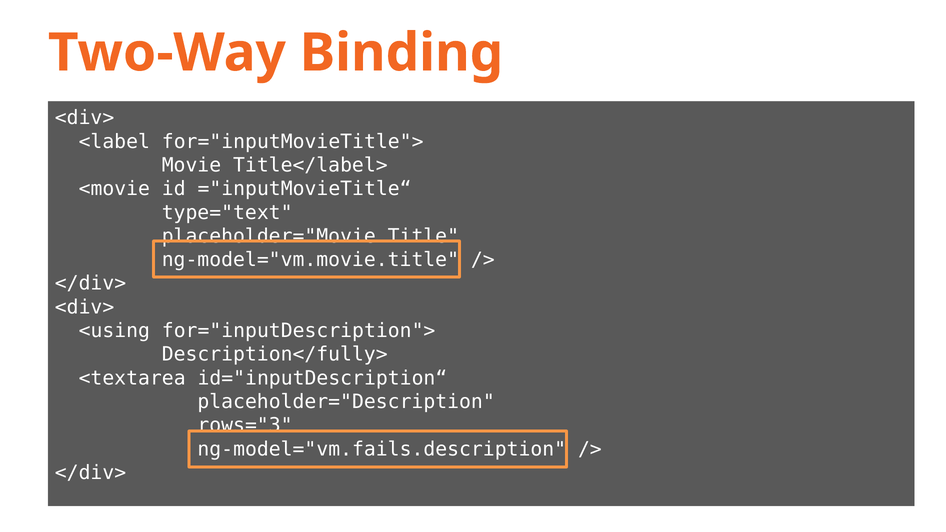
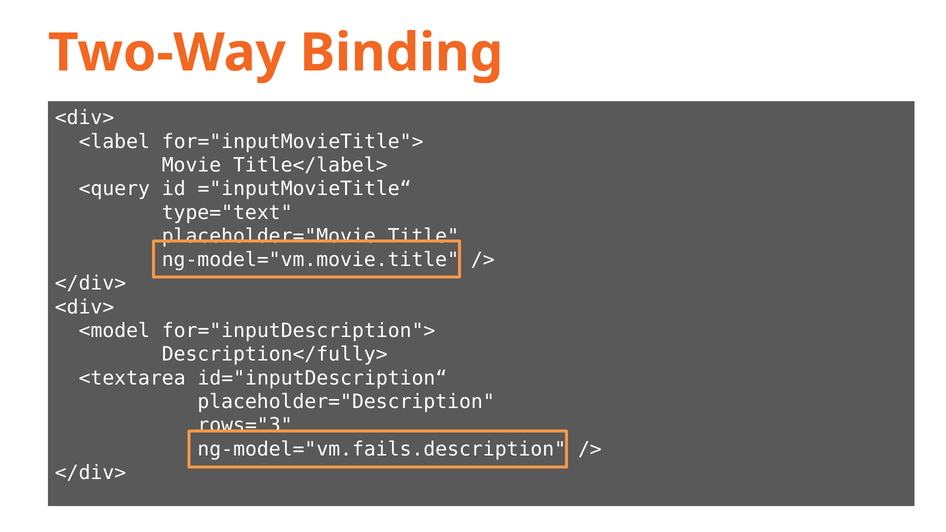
<movie: <movie -> <query (114, 189)
<using: <using -> <model (114, 331)
